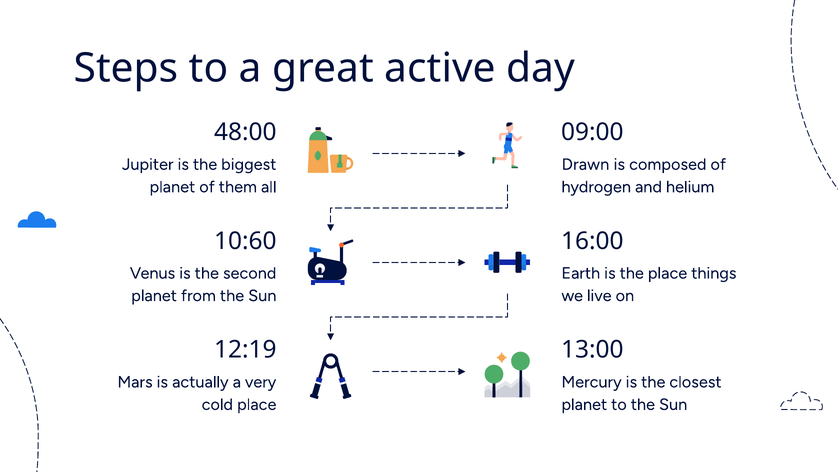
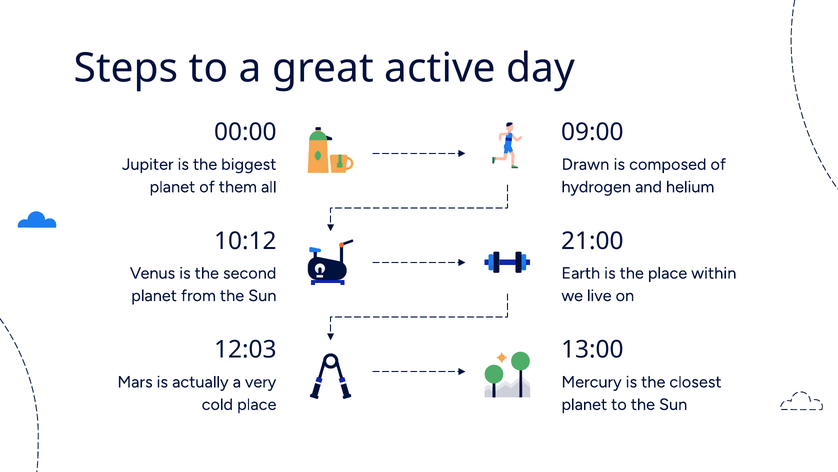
48:00: 48:00 -> 00:00 (245, 132)
10:60: 10:60 -> 10:12 (245, 241)
16:00: 16:00 -> 21:00 (593, 241)
things: things -> within (714, 273)
12:19: 12:19 -> 12:03 (245, 349)
